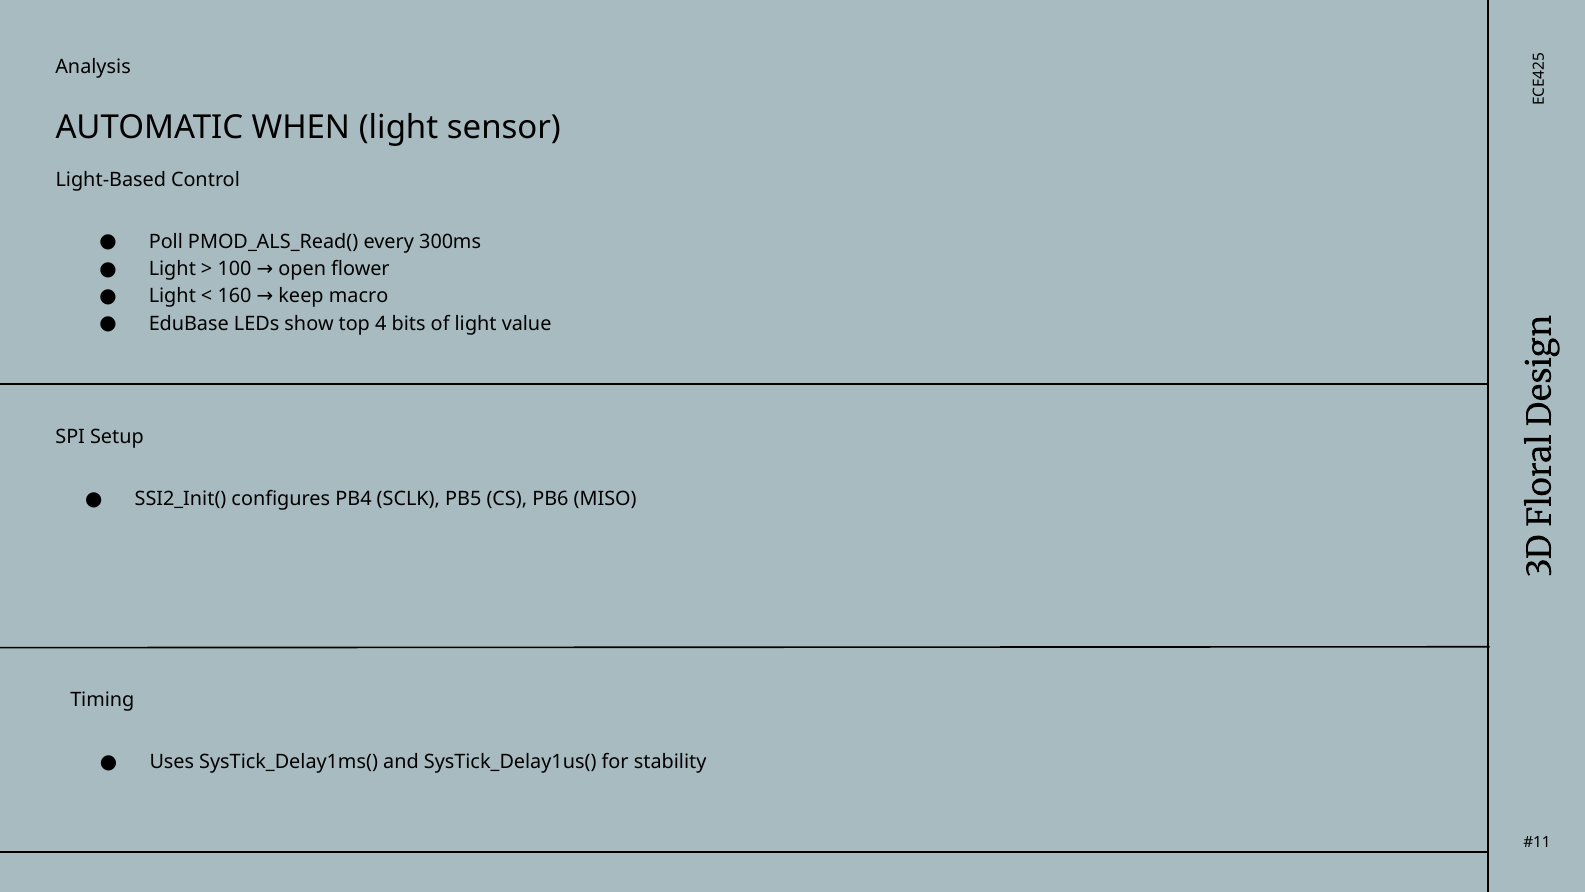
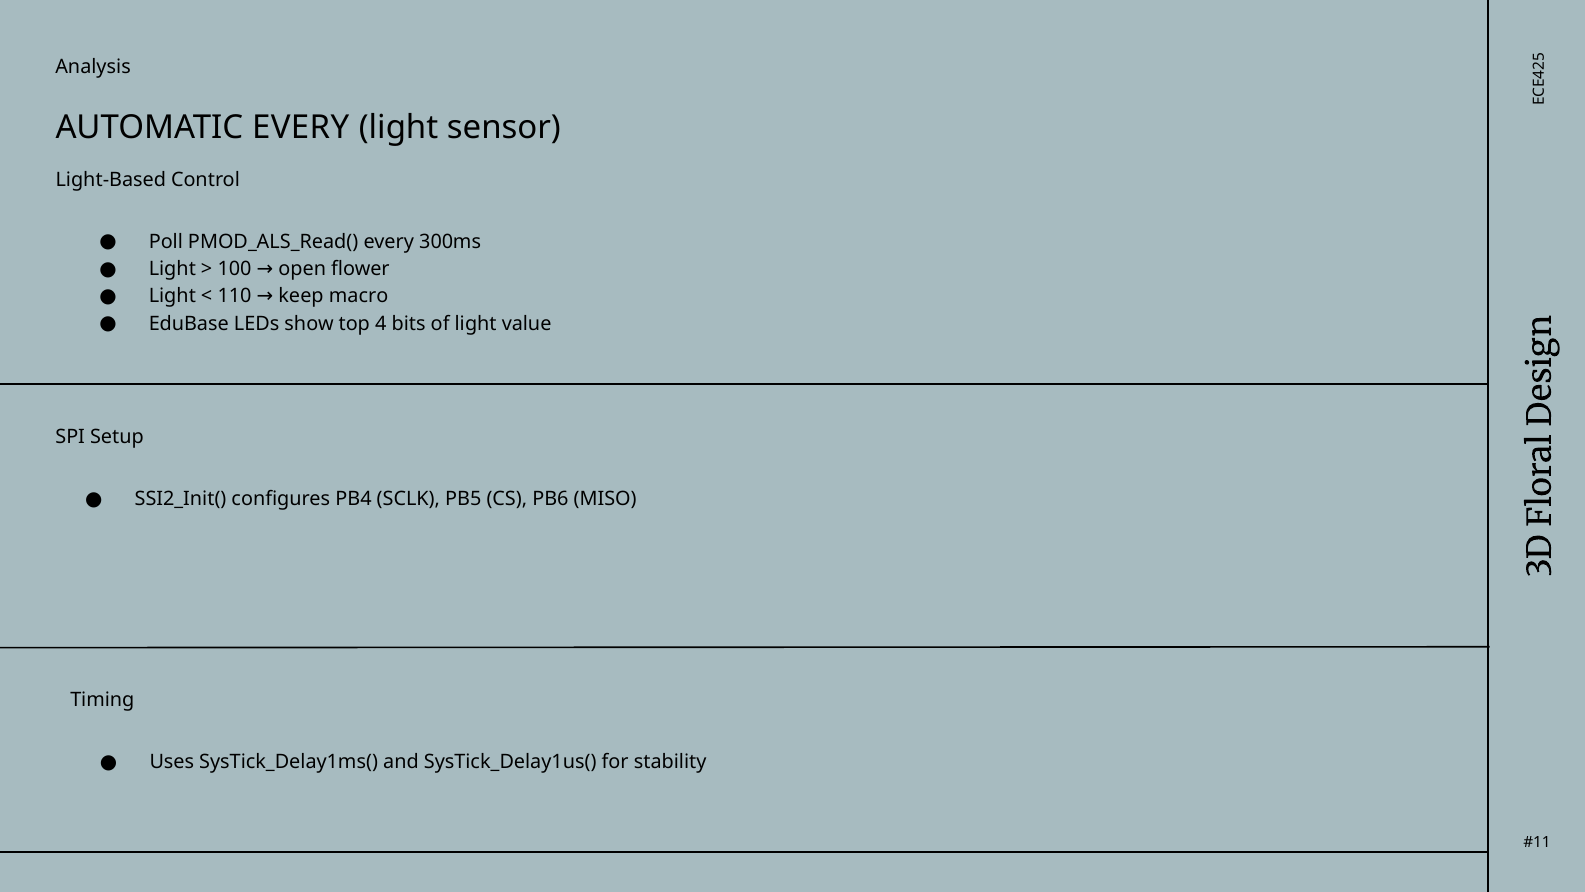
AUTOMATIC WHEN: WHEN -> EVERY (301, 128)
160: 160 -> 110 (235, 296)
